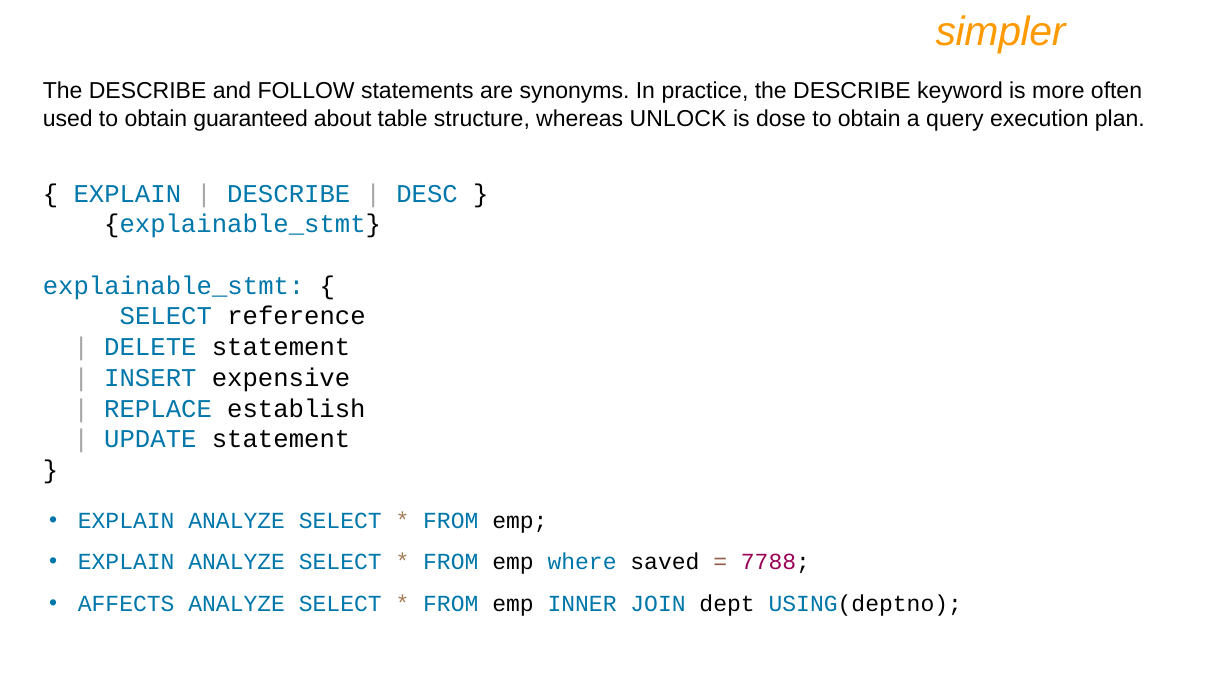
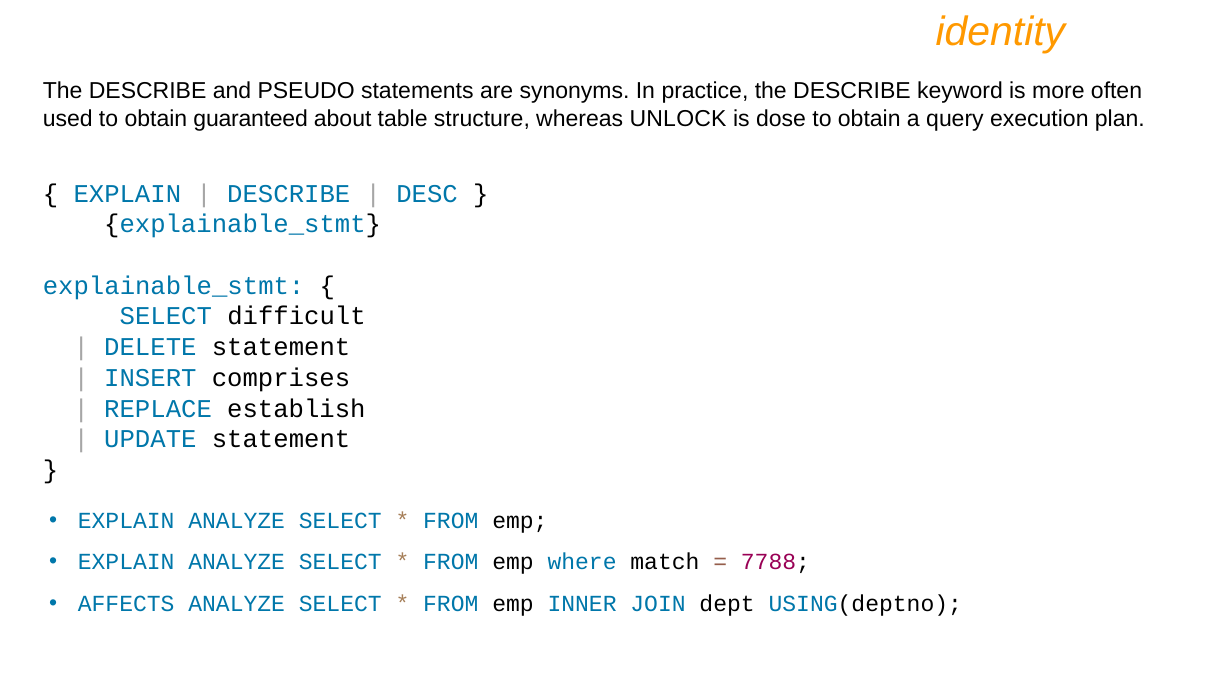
simpler: simpler -> identity (1000, 32)
FOLLOW: FOLLOW -> PSEUDO (306, 91)
reference: reference -> difficult (297, 316)
expensive: expensive -> comprises (281, 378)
saved: saved -> match (665, 562)
